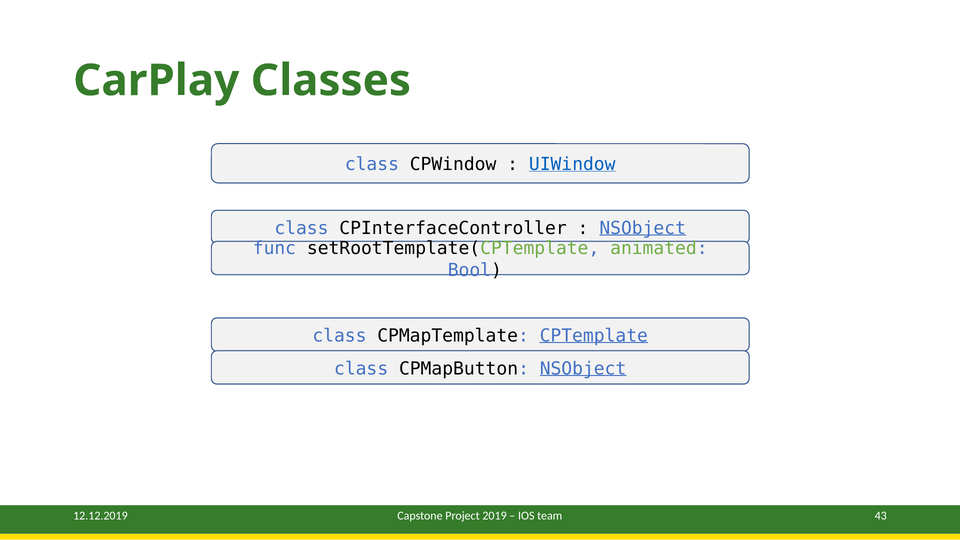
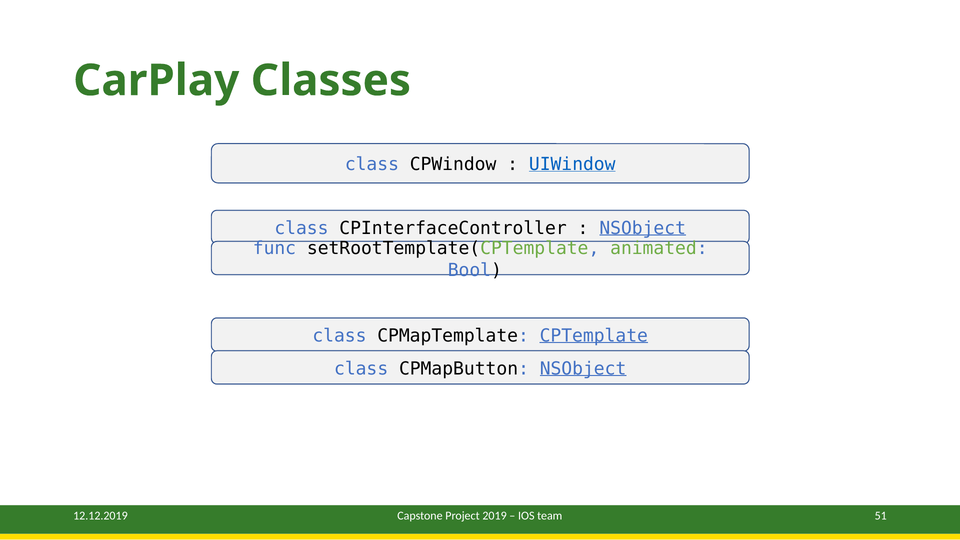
43: 43 -> 51 (881, 516)
